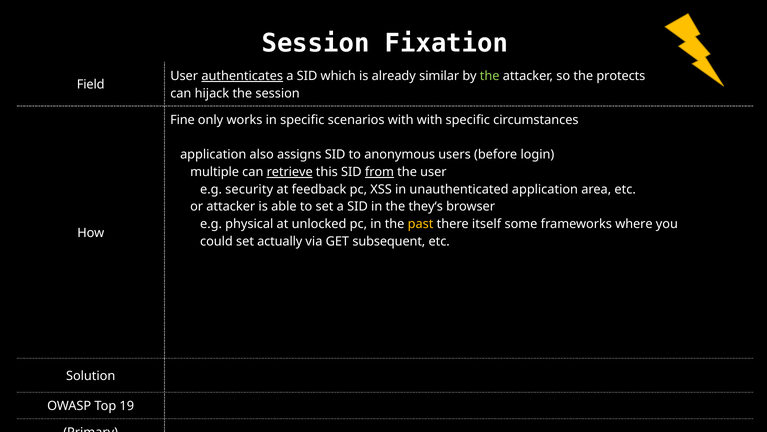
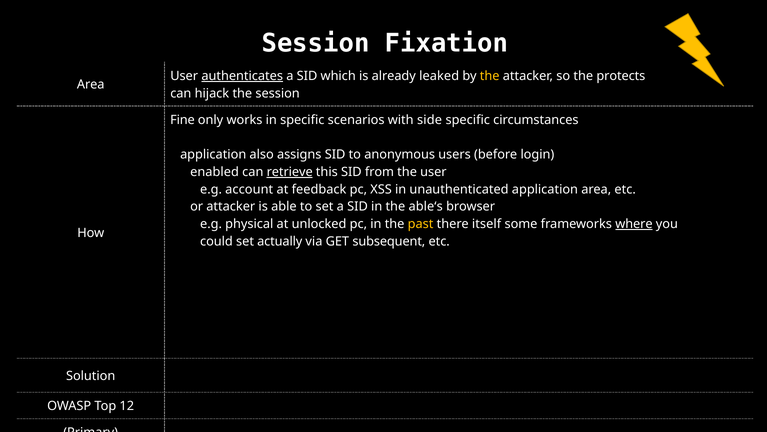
similar: similar -> leaked (439, 76)
the colour: light green -> yellow (490, 76)
Field: Field -> Area (91, 85)
with with: with -> side (430, 120)
multiple: multiple -> enabled (215, 172)
from underline: present -> none (380, 172)
security: security -> account (249, 189)
they‘s: they‘s -> able‘s (426, 206)
where underline: none -> present (634, 224)
19: 19 -> 12 (127, 406)
